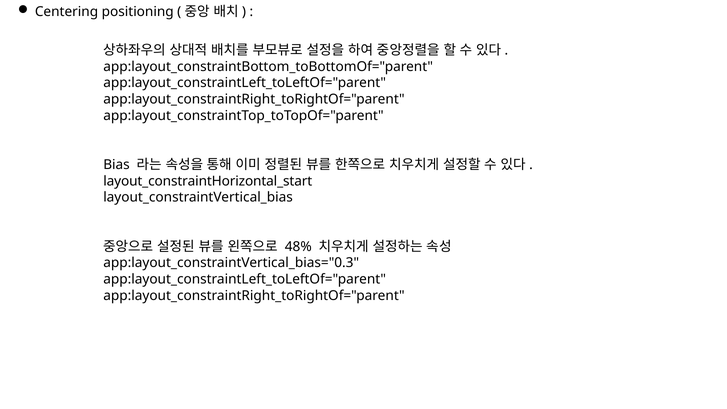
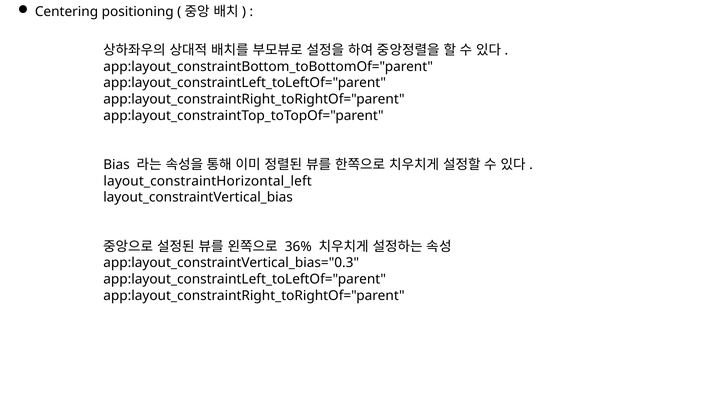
layout_constraintHorizontal_start: layout_constraintHorizontal_start -> layout_constraintHorizontal_left (208, 181)
48%: 48% -> 36% (298, 246)
